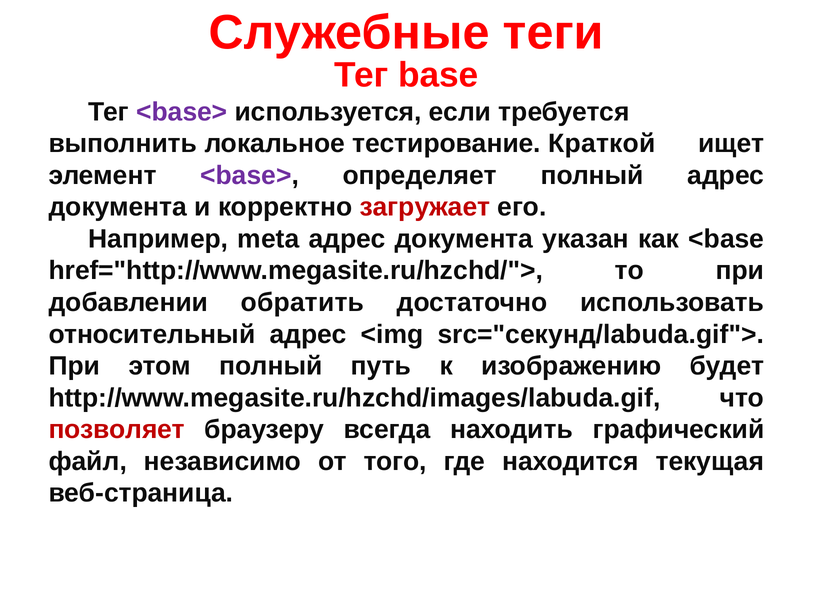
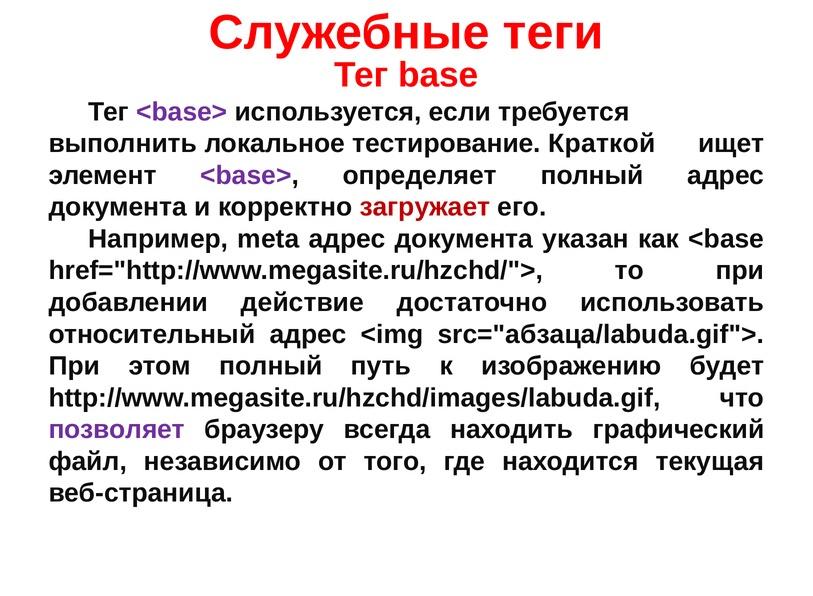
обратить: обратить -> действие (302, 302)
src="секунд/labuda.gif">: src="секунд/labuda.gif"> -> src="абзаца/labuda.gif"> (601, 334)
позволяет colour: red -> purple (117, 429)
